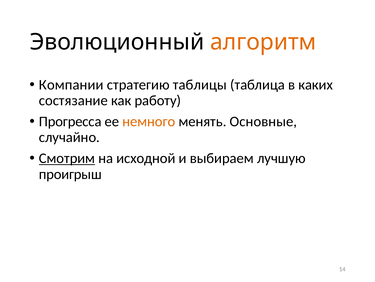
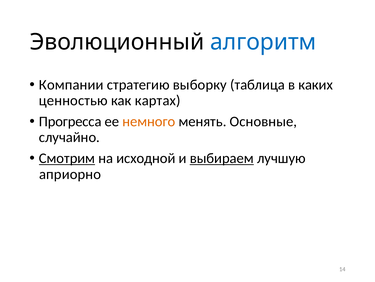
алгоритм colour: orange -> blue (263, 42)
таблицы: таблицы -> выборку (200, 85)
состязание: состязание -> ценностью (73, 100)
работу: работу -> картах (158, 100)
выбираем underline: none -> present (222, 158)
проигрыш: проигрыш -> априорно (70, 174)
